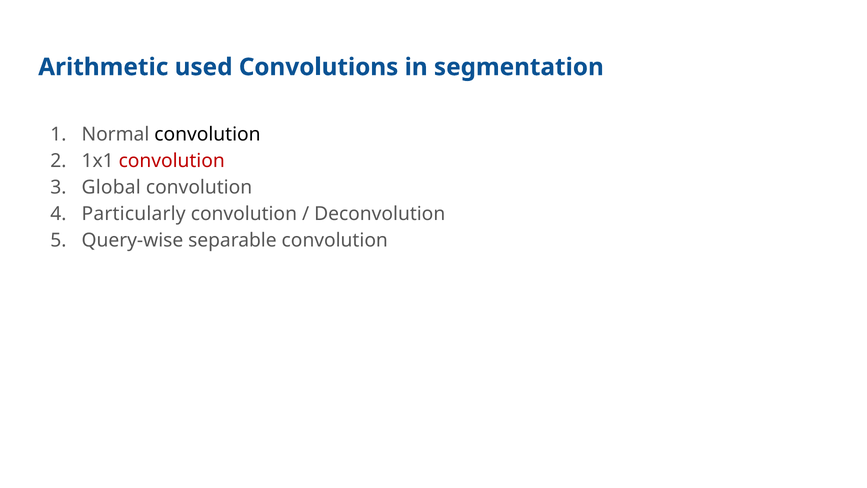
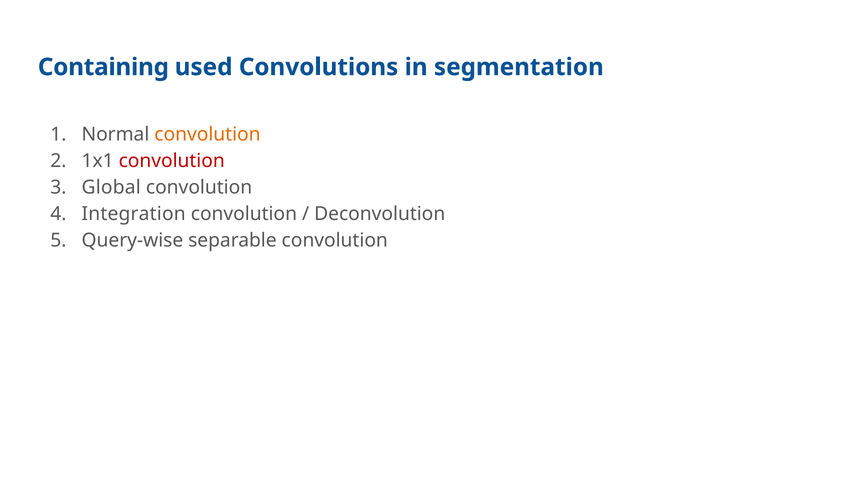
Arithmetic: Arithmetic -> Containing (103, 67)
convolution colour: black -> orange (207, 134)
Particularly: Particularly -> Integration (134, 214)
